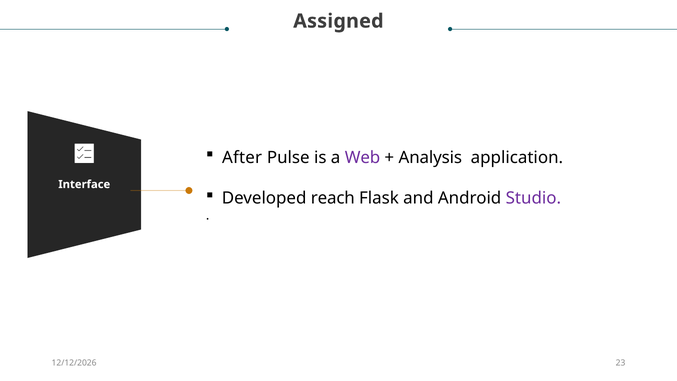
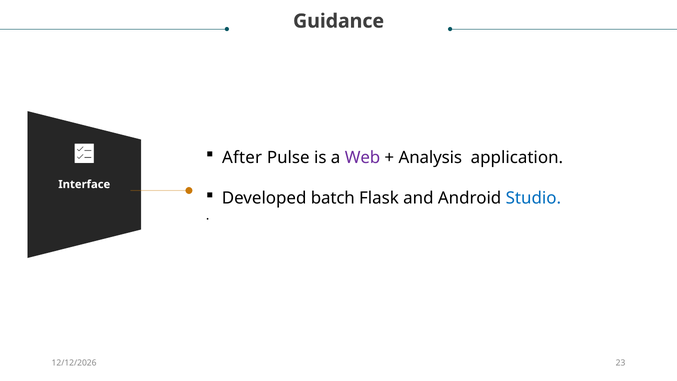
Assigned: Assigned -> Guidance (339, 21)
reach: reach -> batch (333, 198)
Studio colour: purple -> blue (533, 198)
